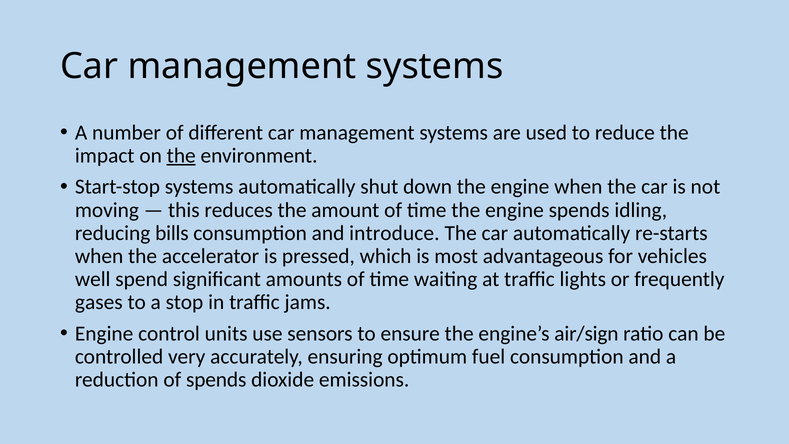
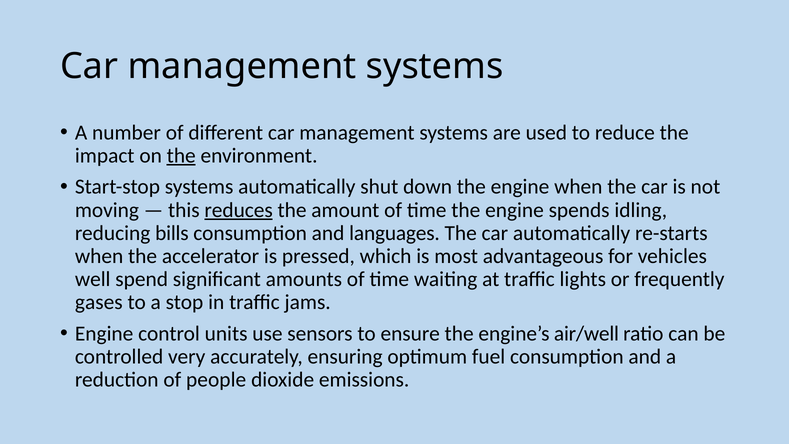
reduces underline: none -> present (239, 210)
introduce: introduce -> languages (395, 233)
air/sign: air/sign -> air/well (586, 333)
of spends: spends -> people (216, 380)
